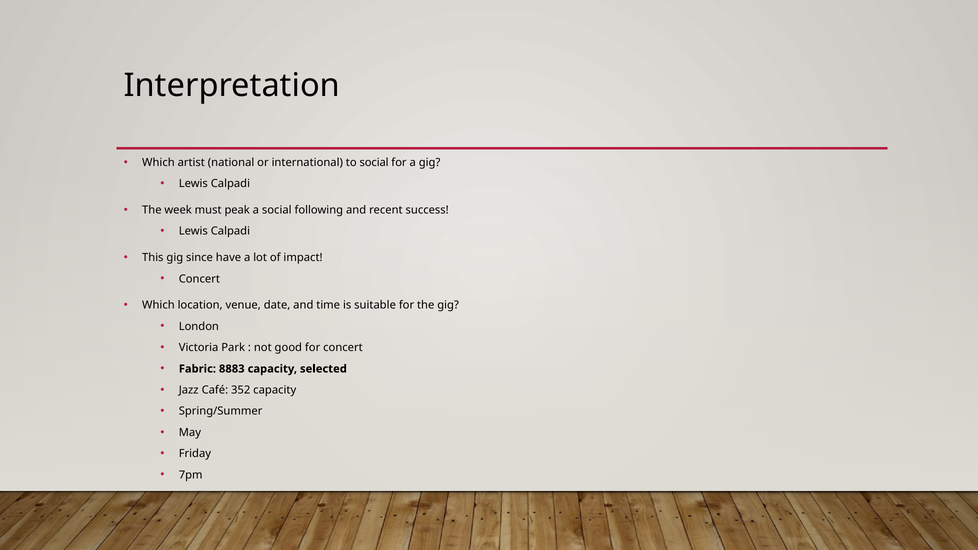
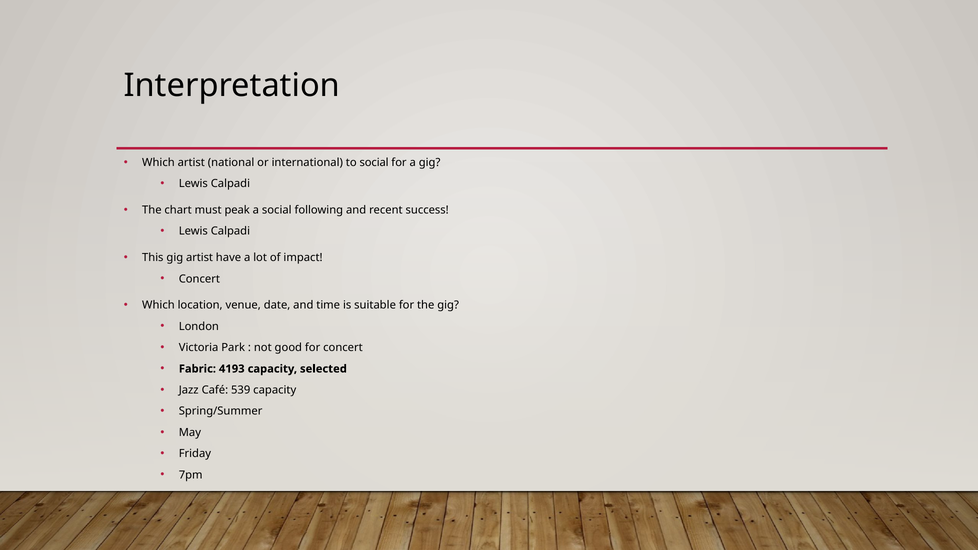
week: week -> chart (178, 210)
gig since: since -> artist (200, 258)
8883: 8883 -> 4193 (232, 369)
352: 352 -> 539 (241, 390)
